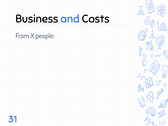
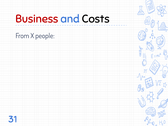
Business colour: black -> red (37, 19)
